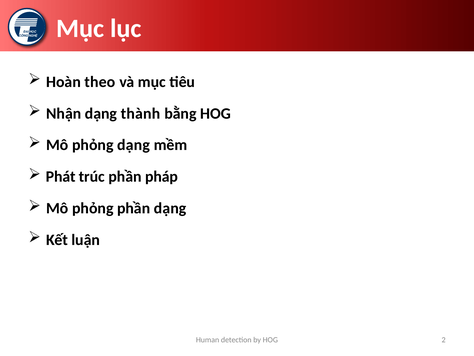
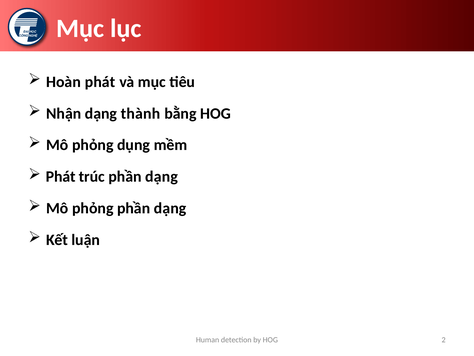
Hoàn theo: theo -> phát (100, 82)
phỏng dạng: dạng -> dụng (134, 145)
trúc phần pháp: pháp -> dạng (162, 176)
